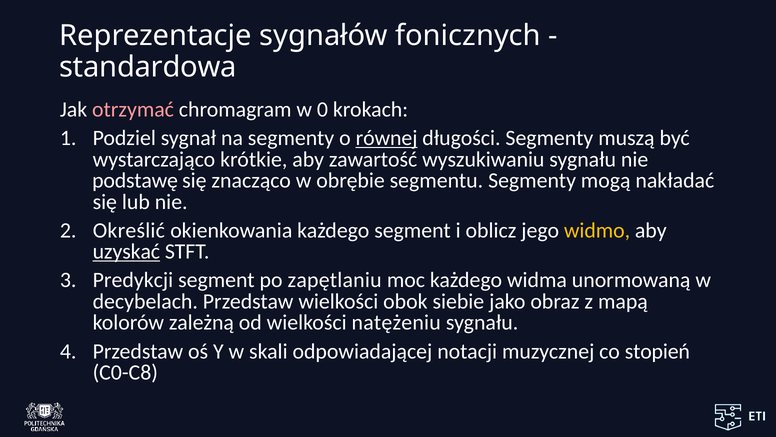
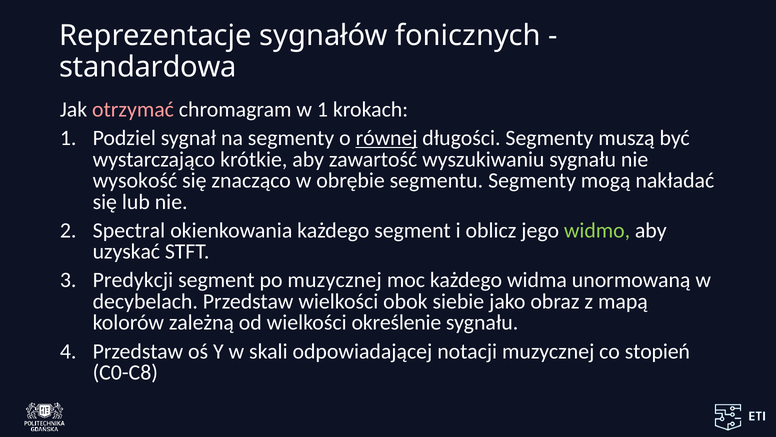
w 0: 0 -> 1 (322, 109)
podstawę: podstawę -> wysokość (135, 180)
Określić: Określić -> Spectral (129, 230)
widmo colour: yellow -> light green (597, 230)
uzyskać underline: present -> none (126, 251)
po zapętlaniu: zapętlaniu -> muzycznej (335, 280)
natężeniu: natężeniu -> określenie (396, 322)
